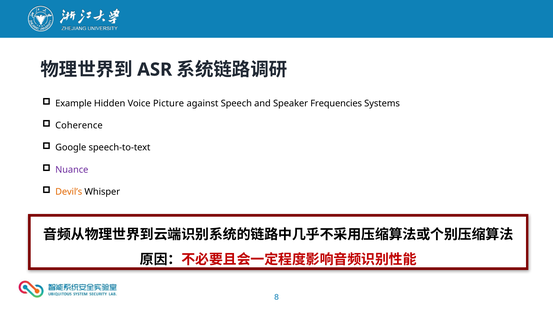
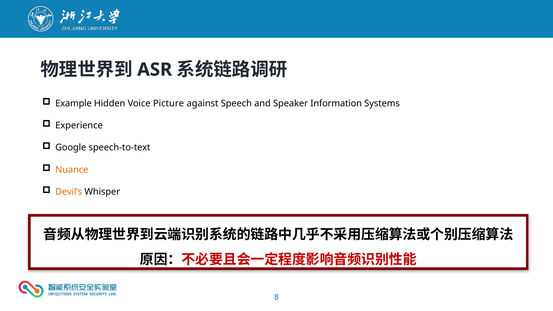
Frequencies: Frequencies -> Information (336, 103)
Coherence: Coherence -> Experience (79, 125)
Nuance colour: purple -> orange (72, 170)
